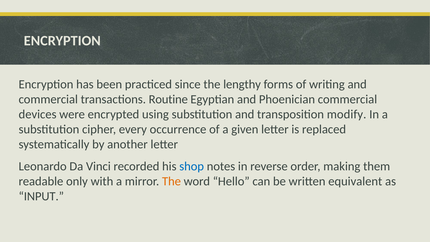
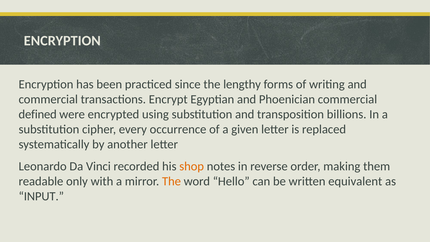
Routine: Routine -> Encrypt (168, 99)
devices: devices -> defined (38, 114)
modify: modify -> billions (347, 114)
shop colour: blue -> orange (192, 166)
